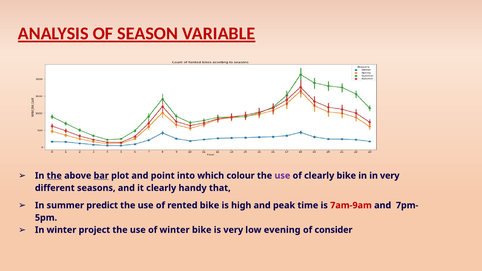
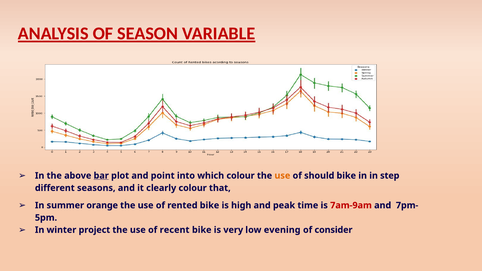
the underline: present -> none (54, 176)
use colour: purple -> orange (282, 176)
of clearly: clearly -> should (319, 176)
in very: very -> step (390, 176)
clearly handy: handy -> colour (193, 188)
predict: predict -> orange (102, 205)
of winter: winter -> recent (175, 230)
